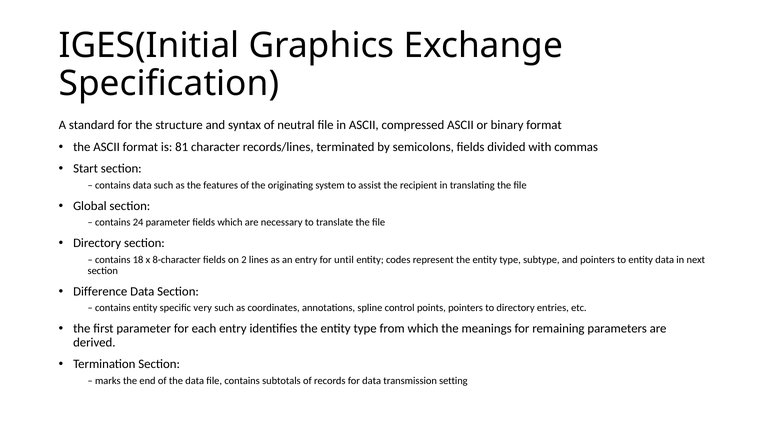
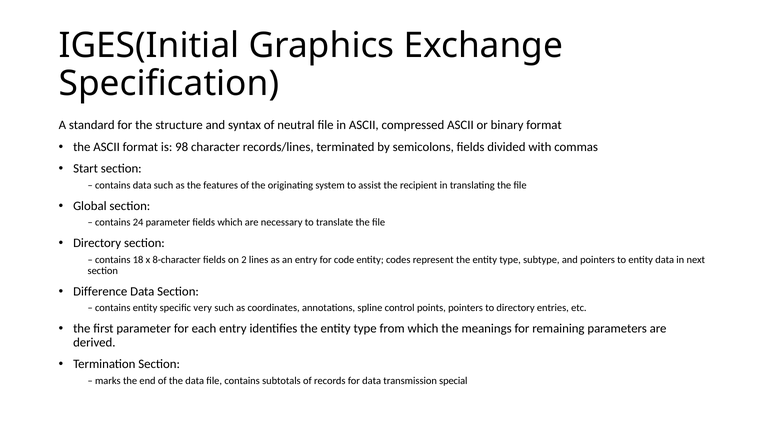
81: 81 -> 98 (182, 147)
until: until -> code (344, 260)
setting: setting -> special (453, 381)
